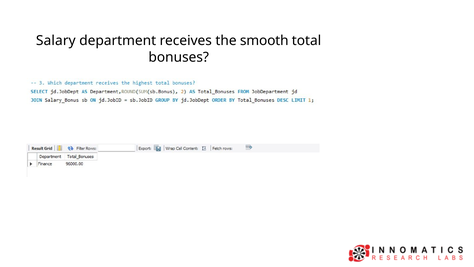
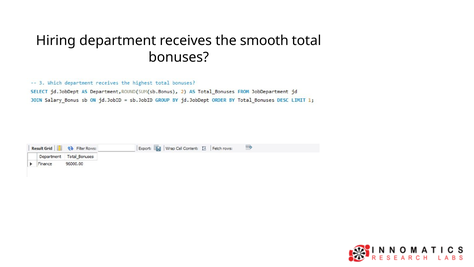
Salary: Salary -> Hiring (56, 41)
